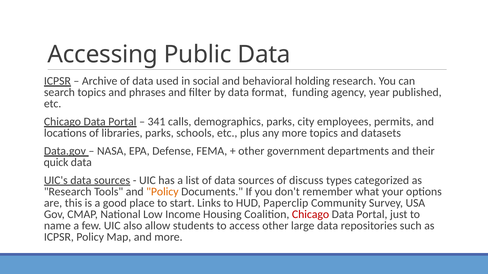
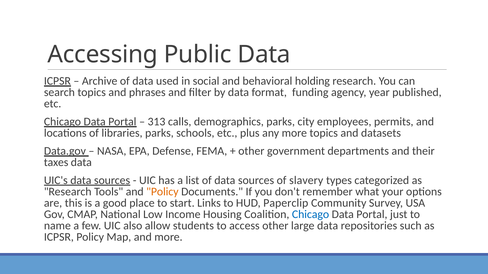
341: 341 -> 313 (157, 122)
quick: quick -> taxes (56, 163)
discuss: discuss -> slavery (306, 181)
Chicago colour: red -> blue (311, 215)
